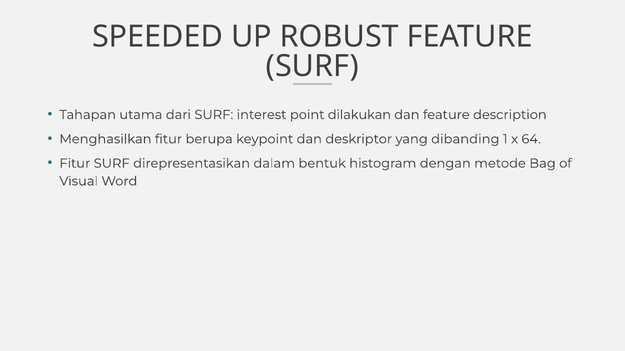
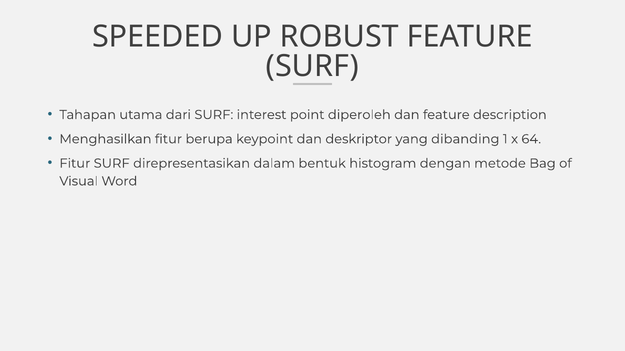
dilakukan: dilakukan -> diperoleh (359, 115)
